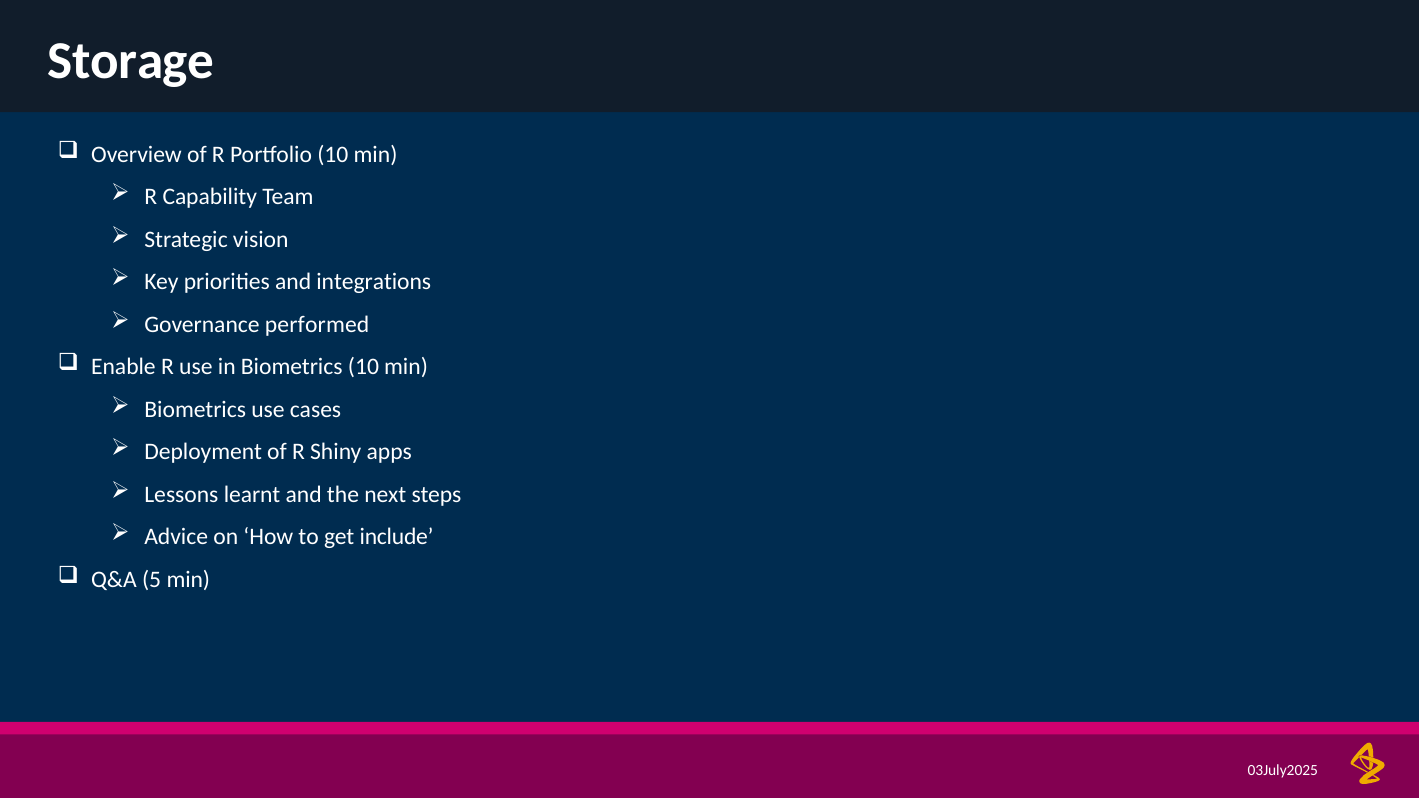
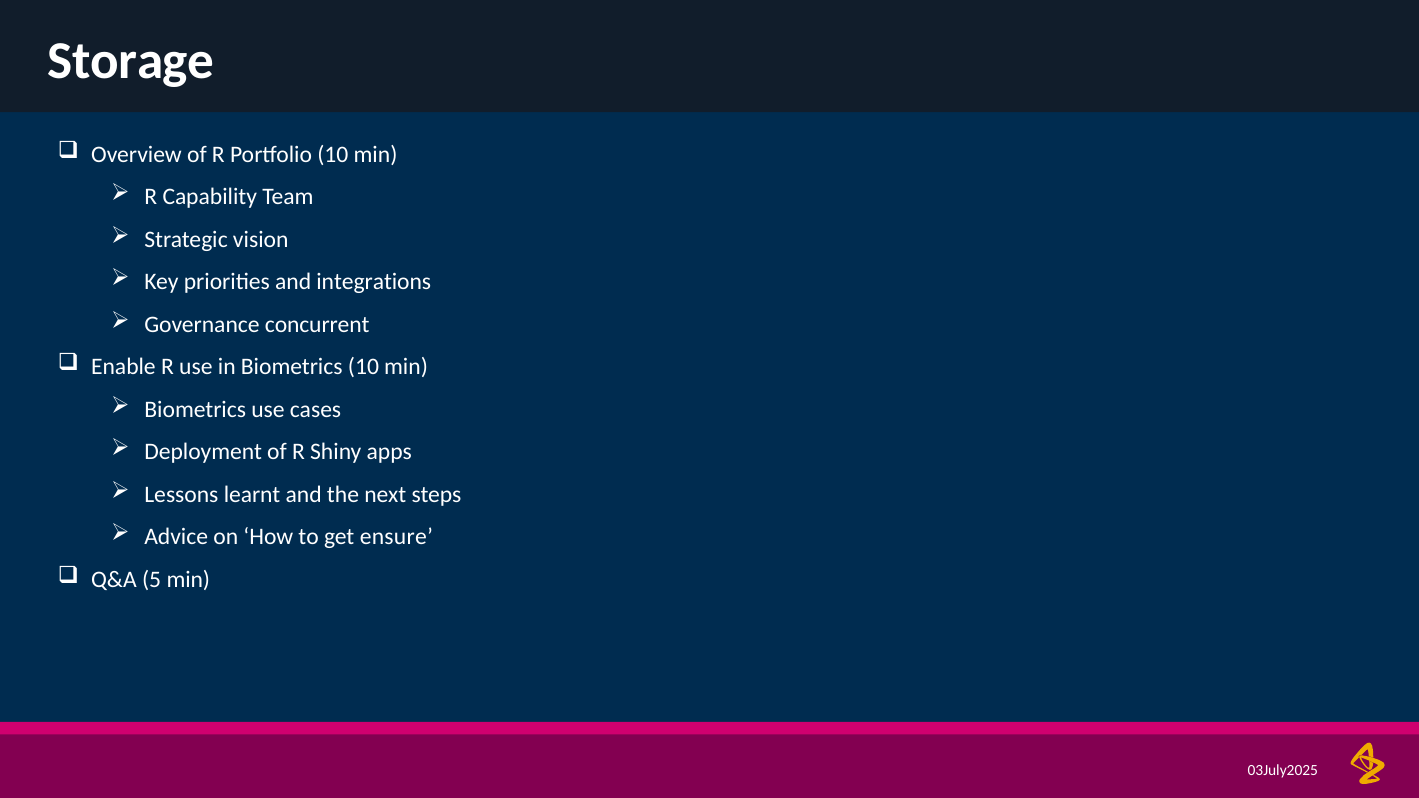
performed: performed -> concurrent (317, 325)
include: include -> ensure (396, 537)
